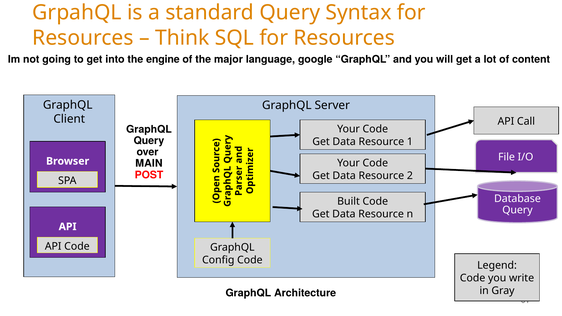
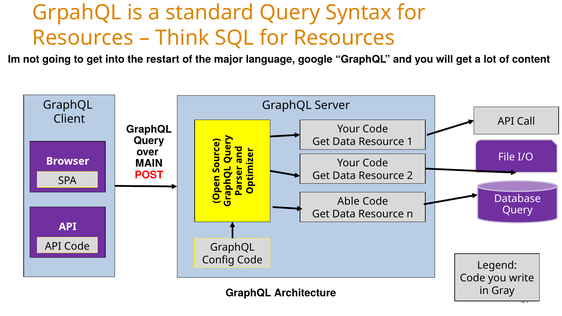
engine: engine -> restart (163, 59)
Built: Built -> Able (348, 201)
